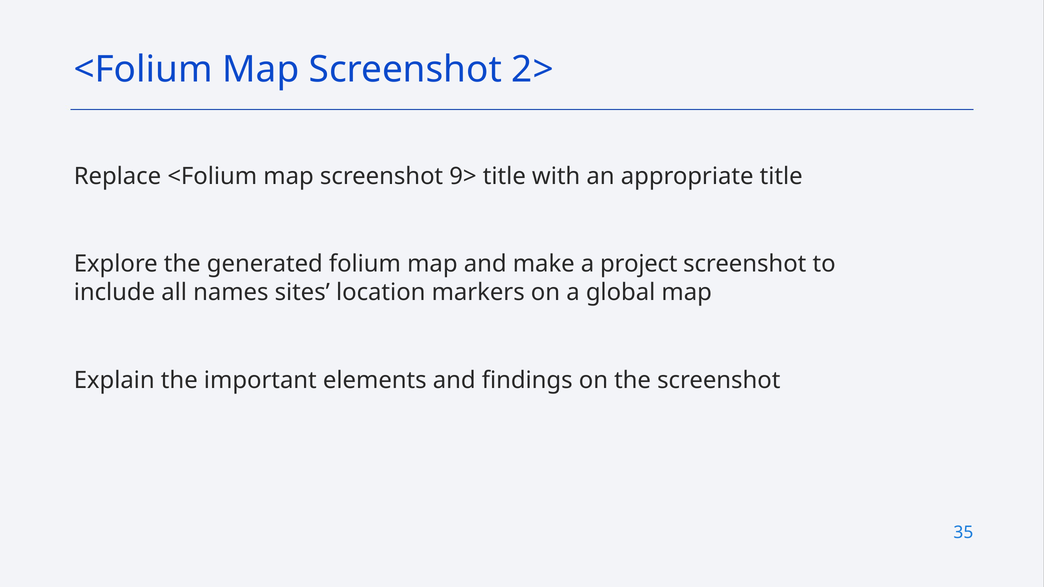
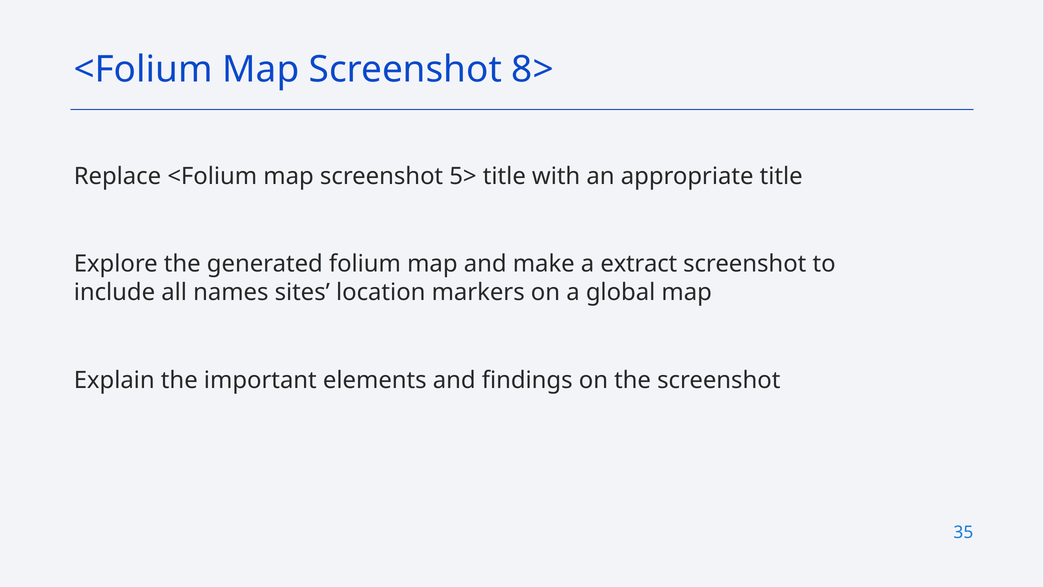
2>: 2> -> 8> (533, 70)
9>: 9> -> 5> (463, 176)
project: project -> extract (639, 264)
